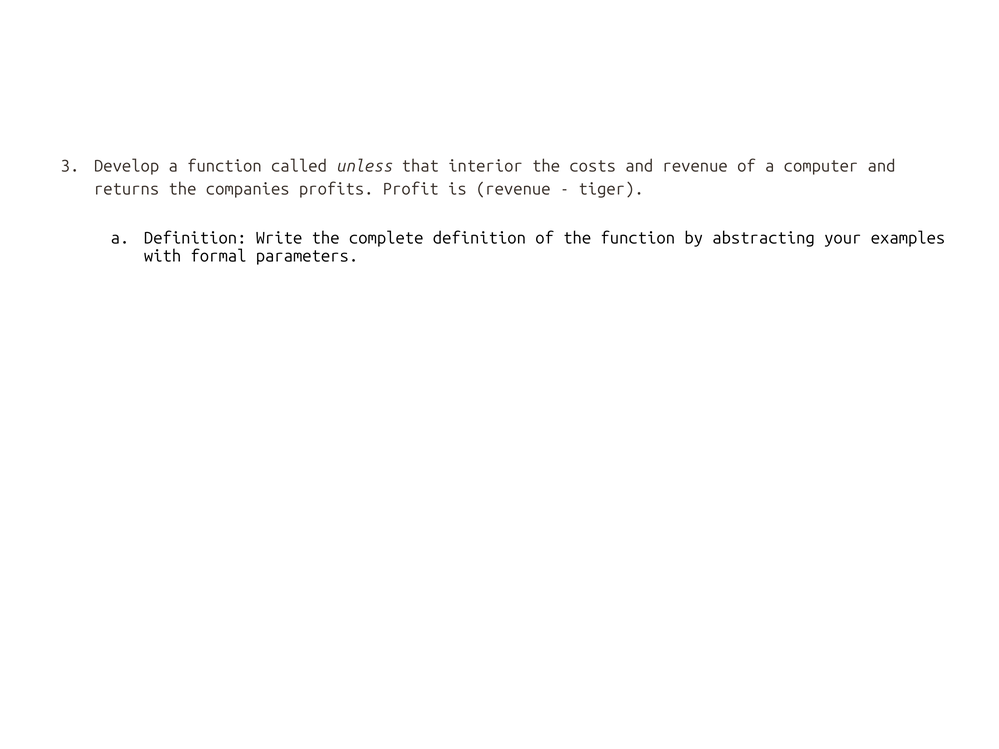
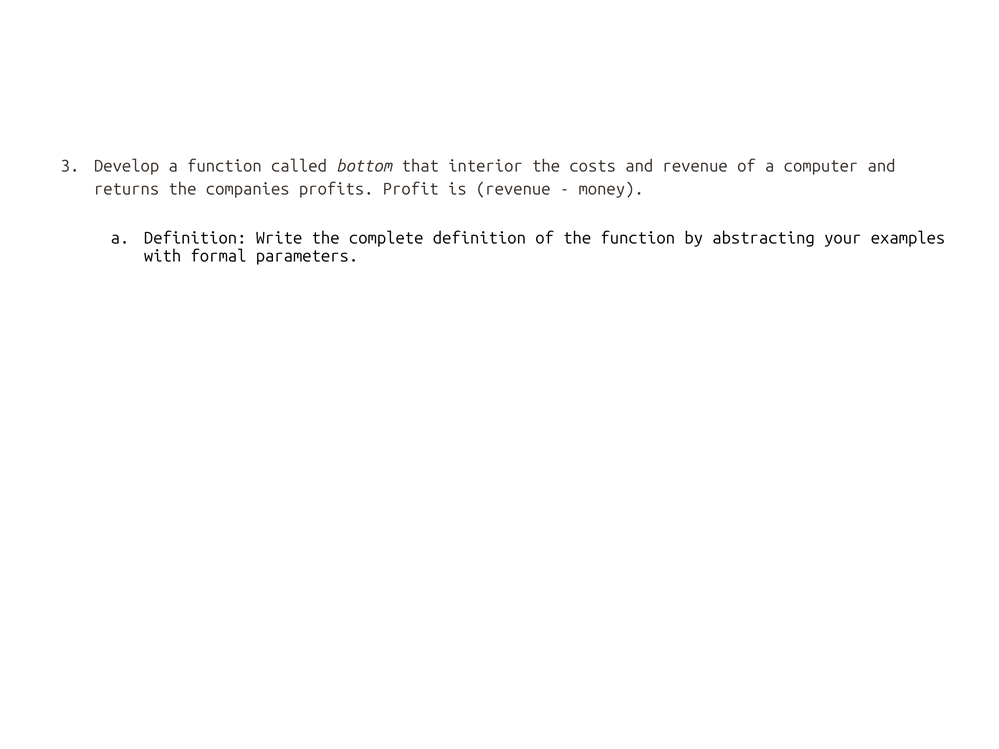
unless: unless -> bottom (364, 166)
tiger: tiger -> money (611, 189)
